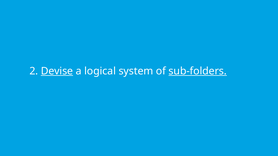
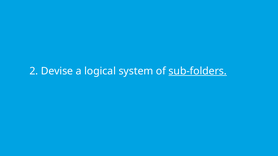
Devise underline: present -> none (57, 71)
